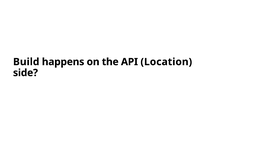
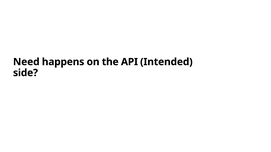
Build: Build -> Need (26, 62)
Location: Location -> Intended (166, 62)
